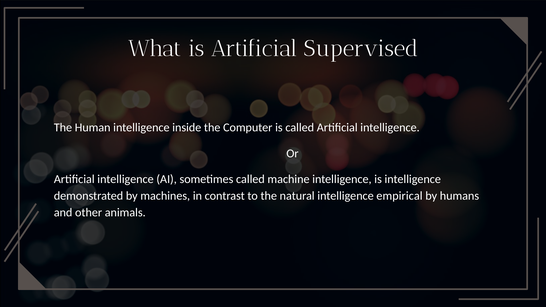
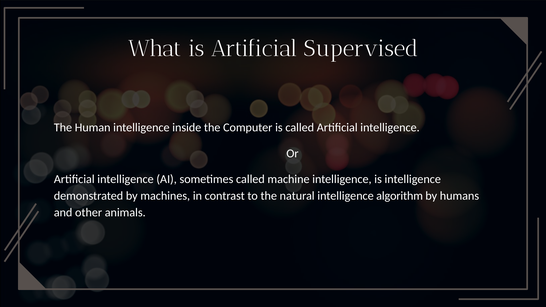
empirical: empirical -> algorithm (400, 196)
